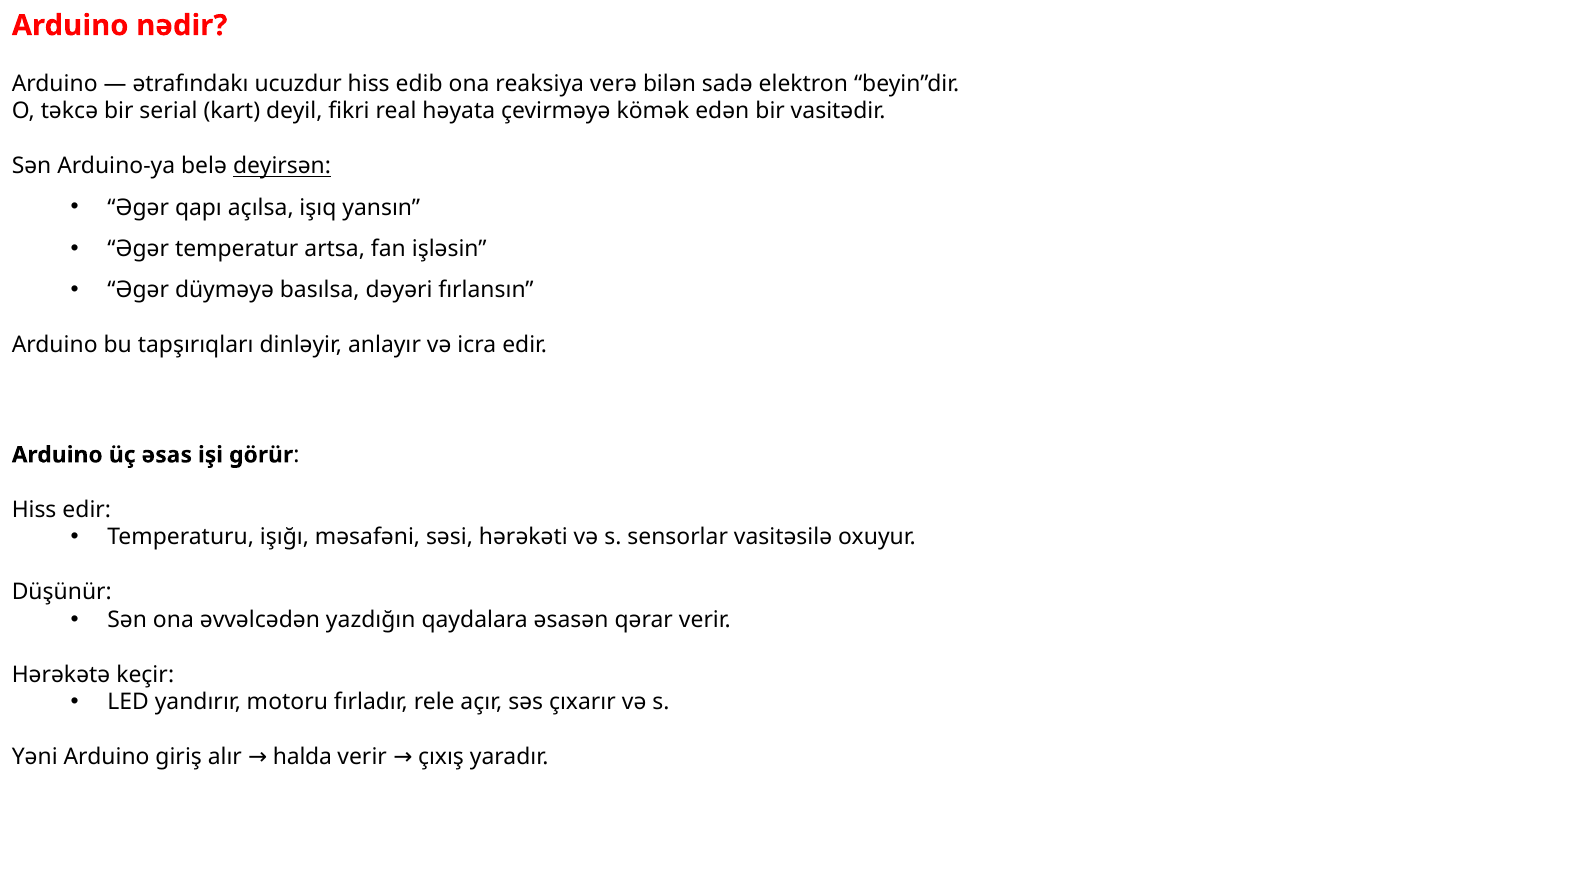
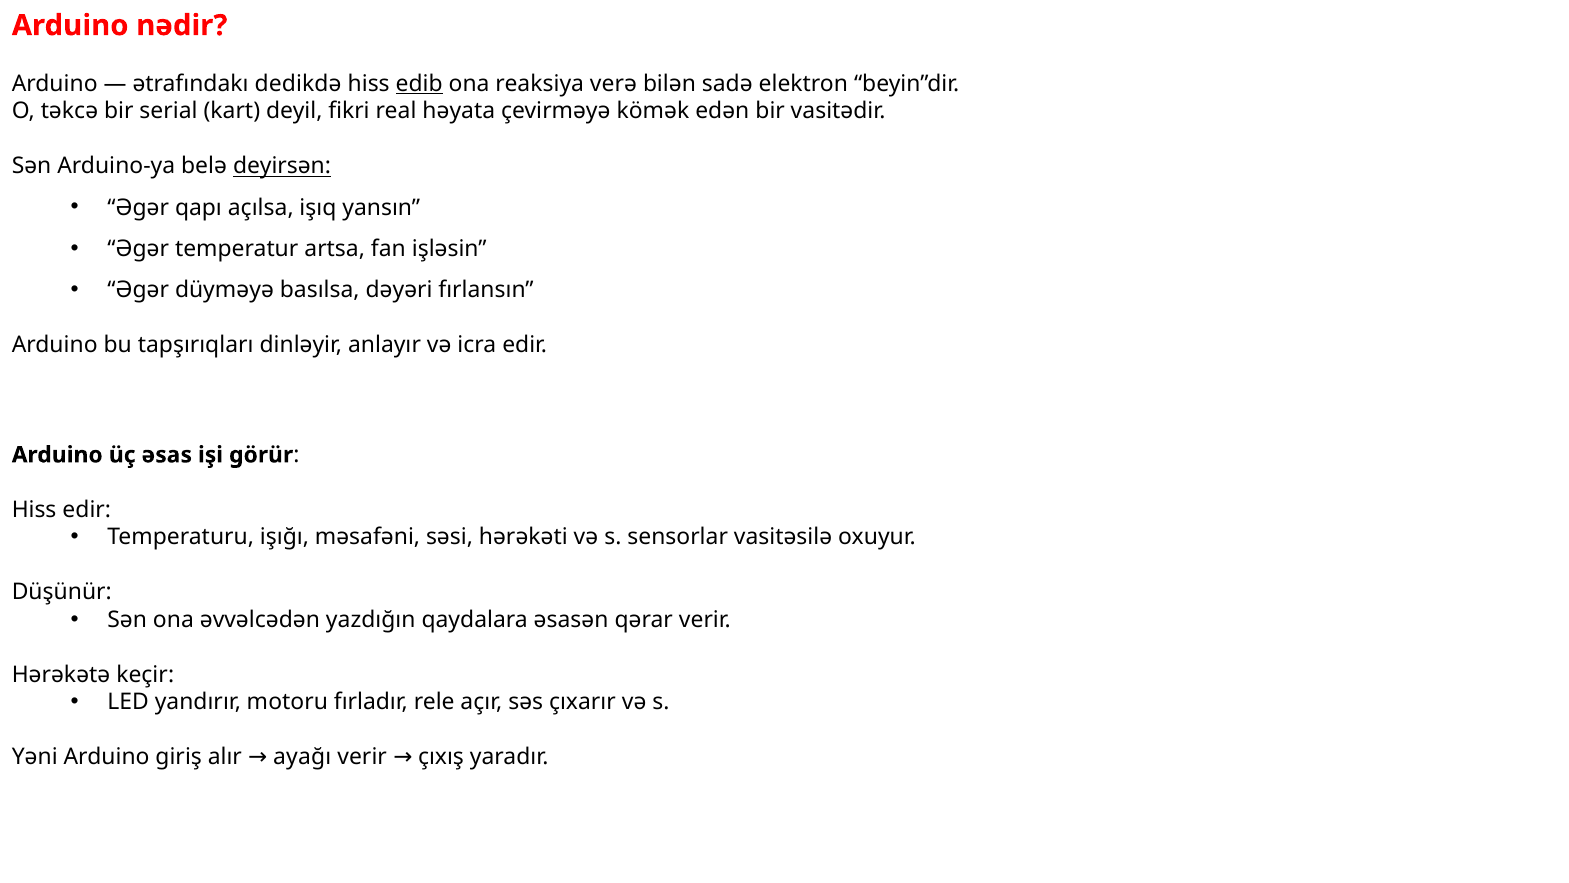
ucuzdur: ucuzdur -> dedikdə (298, 84)
edib underline: none -> present (419, 84)
halda: halda -> ayağı (302, 757)
